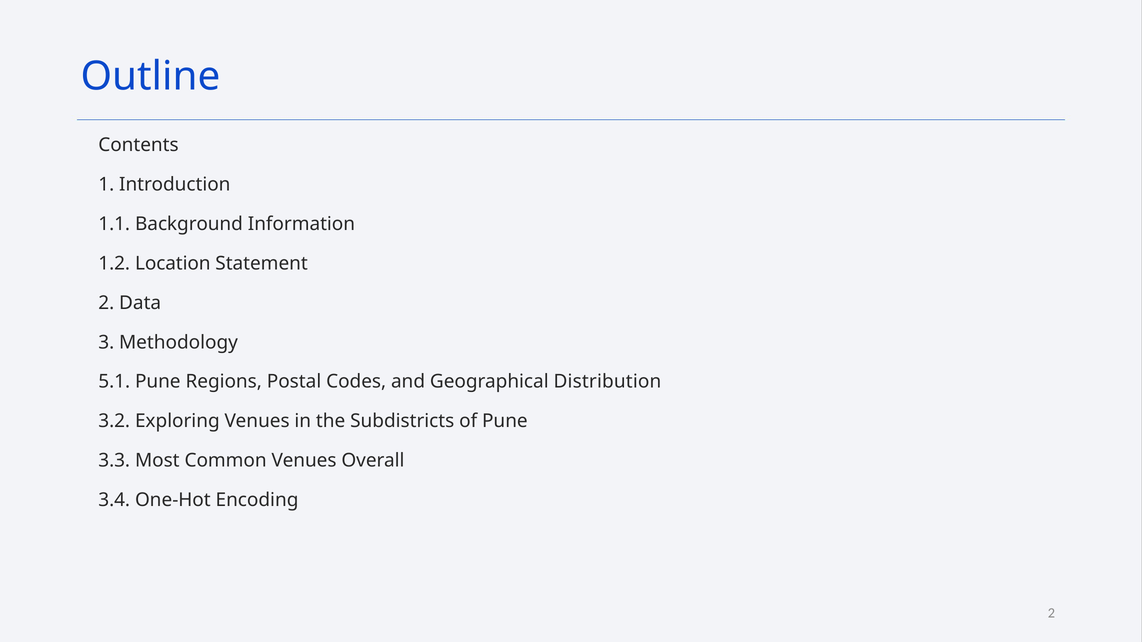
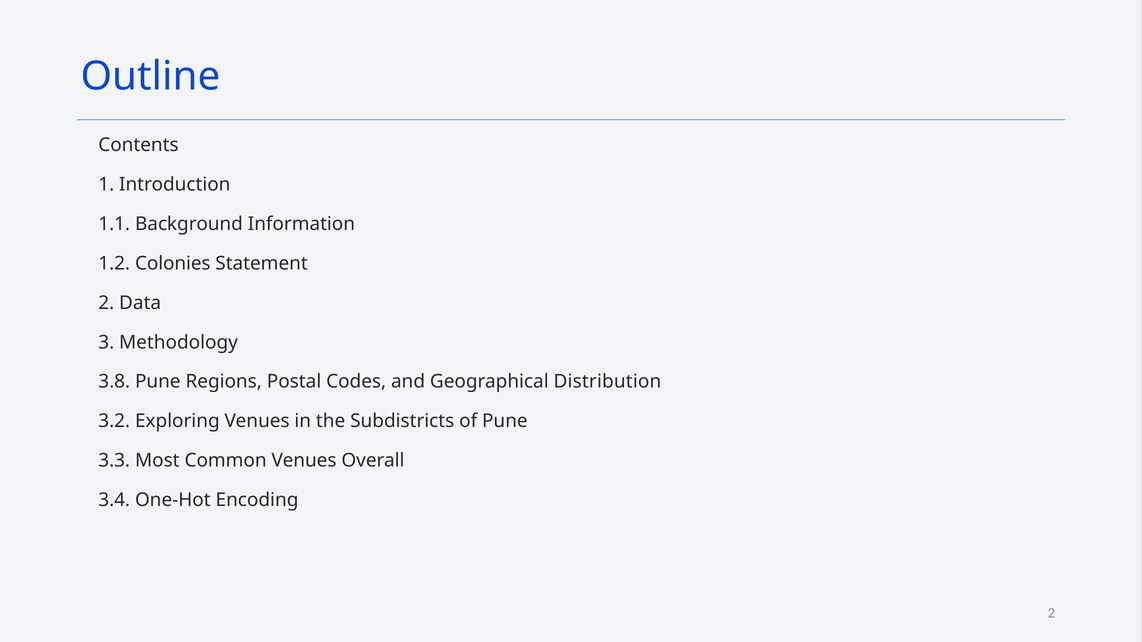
Location: Location -> Colonies (173, 263)
5.1: 5.1 -> 3.8 (114, 382)
